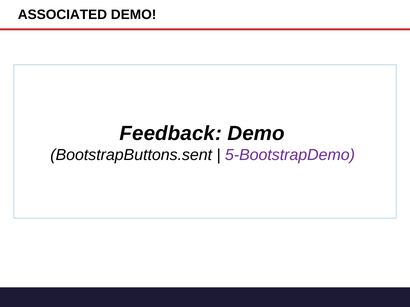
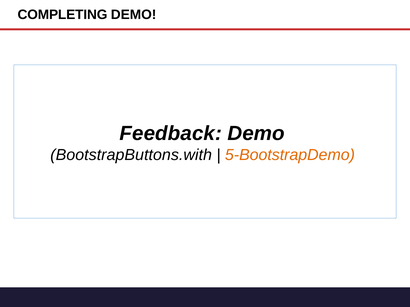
ASSOCIATED: ASSOCIATED -> COMPLETING (62, 15)
BootstrapButtons.sent: BootstrapButtons.sent -> BootstrapButtons.with (131, 155)
5-BootstrapDemo colour: purple -> orange (290, 155)
